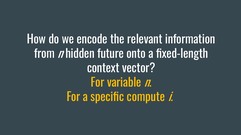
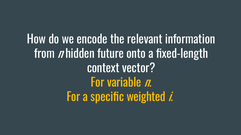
compute: compute -> weighted (146, 98)
